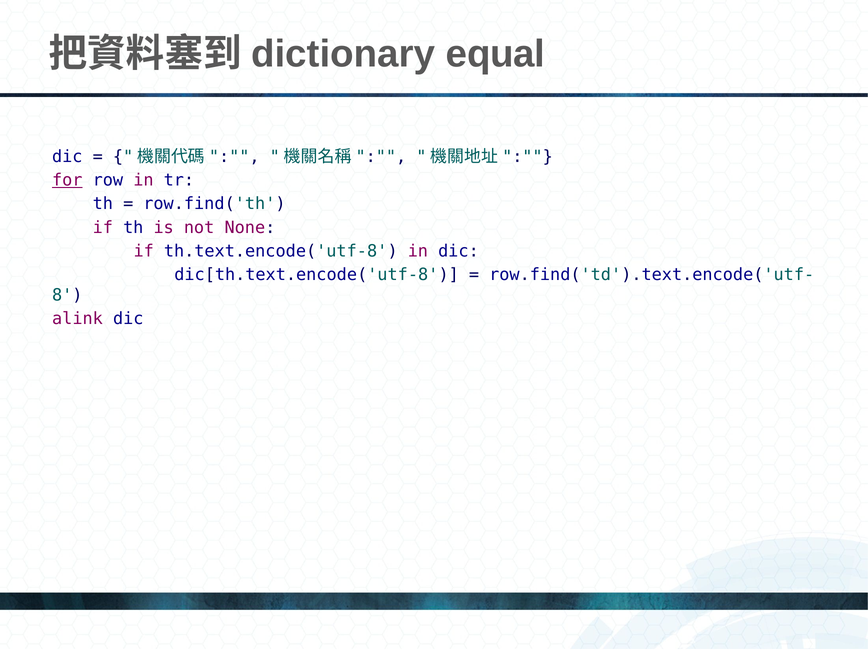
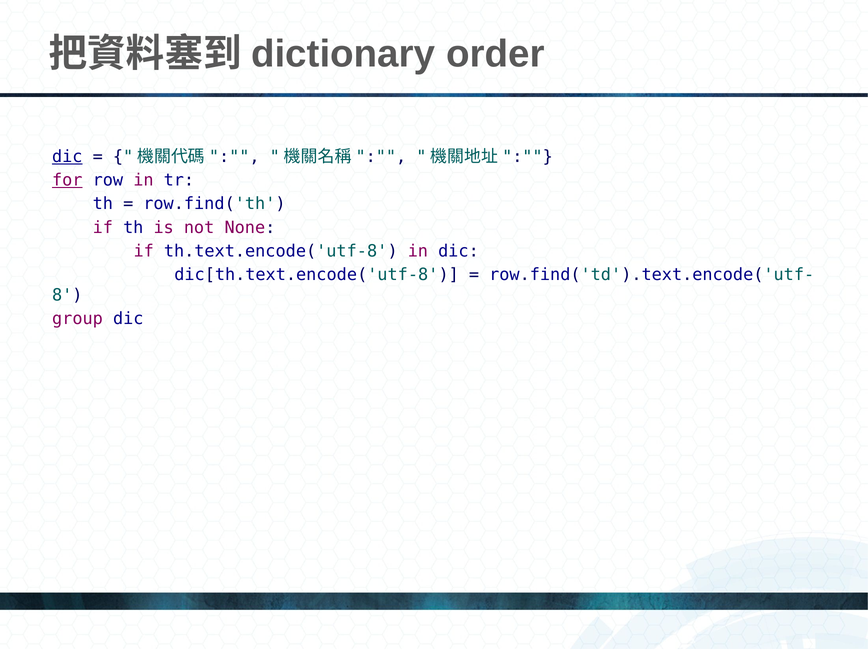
equal: equal -> order (495, 54)
dic underline: none -> present (67, 157)
alink: alink -> group (77, 319)
